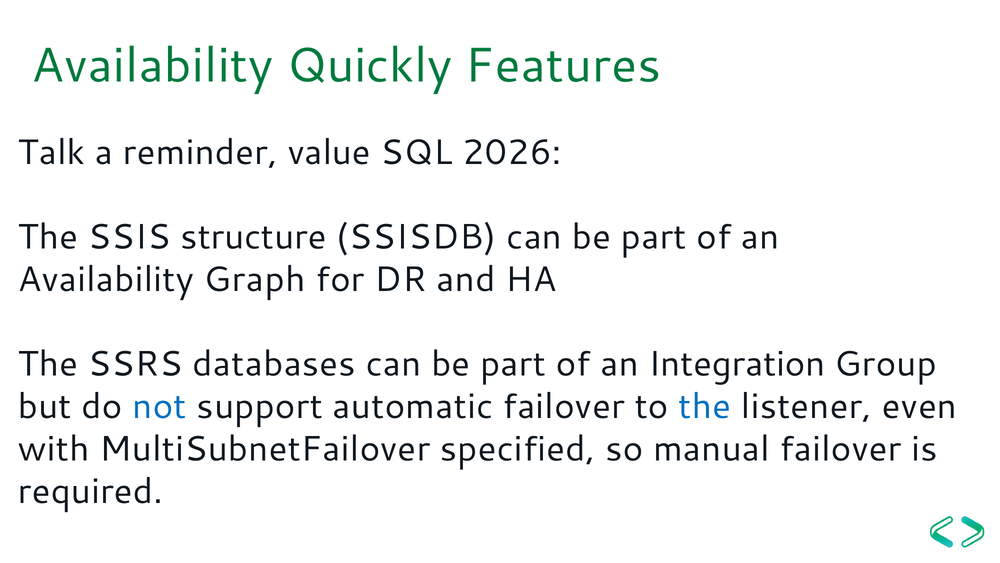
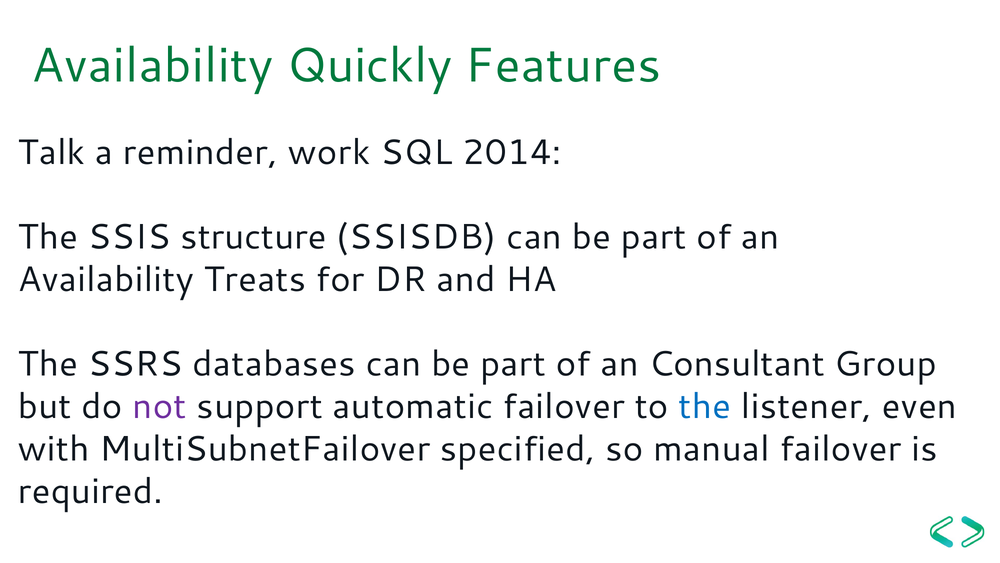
value: value -> work (329, 152)
2026: 2026 -> 2014 (512, 152)
Graph: Graph -> Treats (255, 279)
Integration: Integration -> Consultant (737, 364)
not colour: blue -> purple (160, 406)
